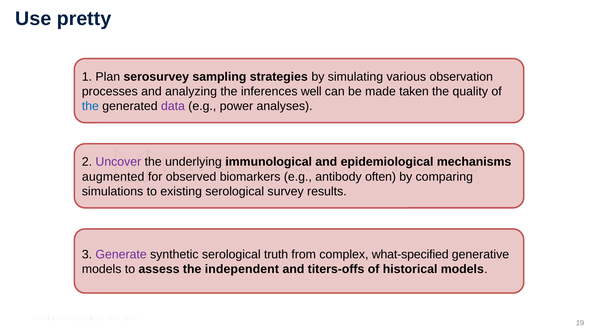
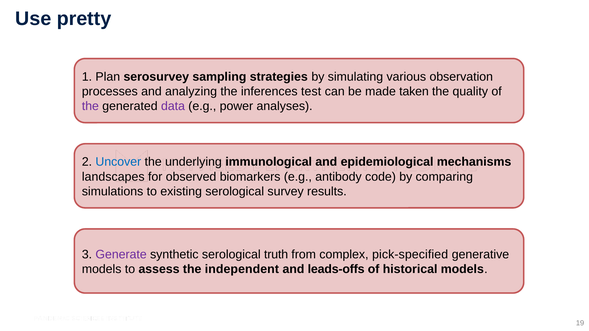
well: well -> test (311, 92)
the colour: blue -> purple (90, 106)
Uncover colour: purple -> blue (118, 162)
augmented: augmented -> landscapes (113, 177)
often: often -> code (380, 177)
what-specified: what-specified -> pick-specified (410, 255)
titers-offs: titers-offs -> leads-offs (336, 269)
